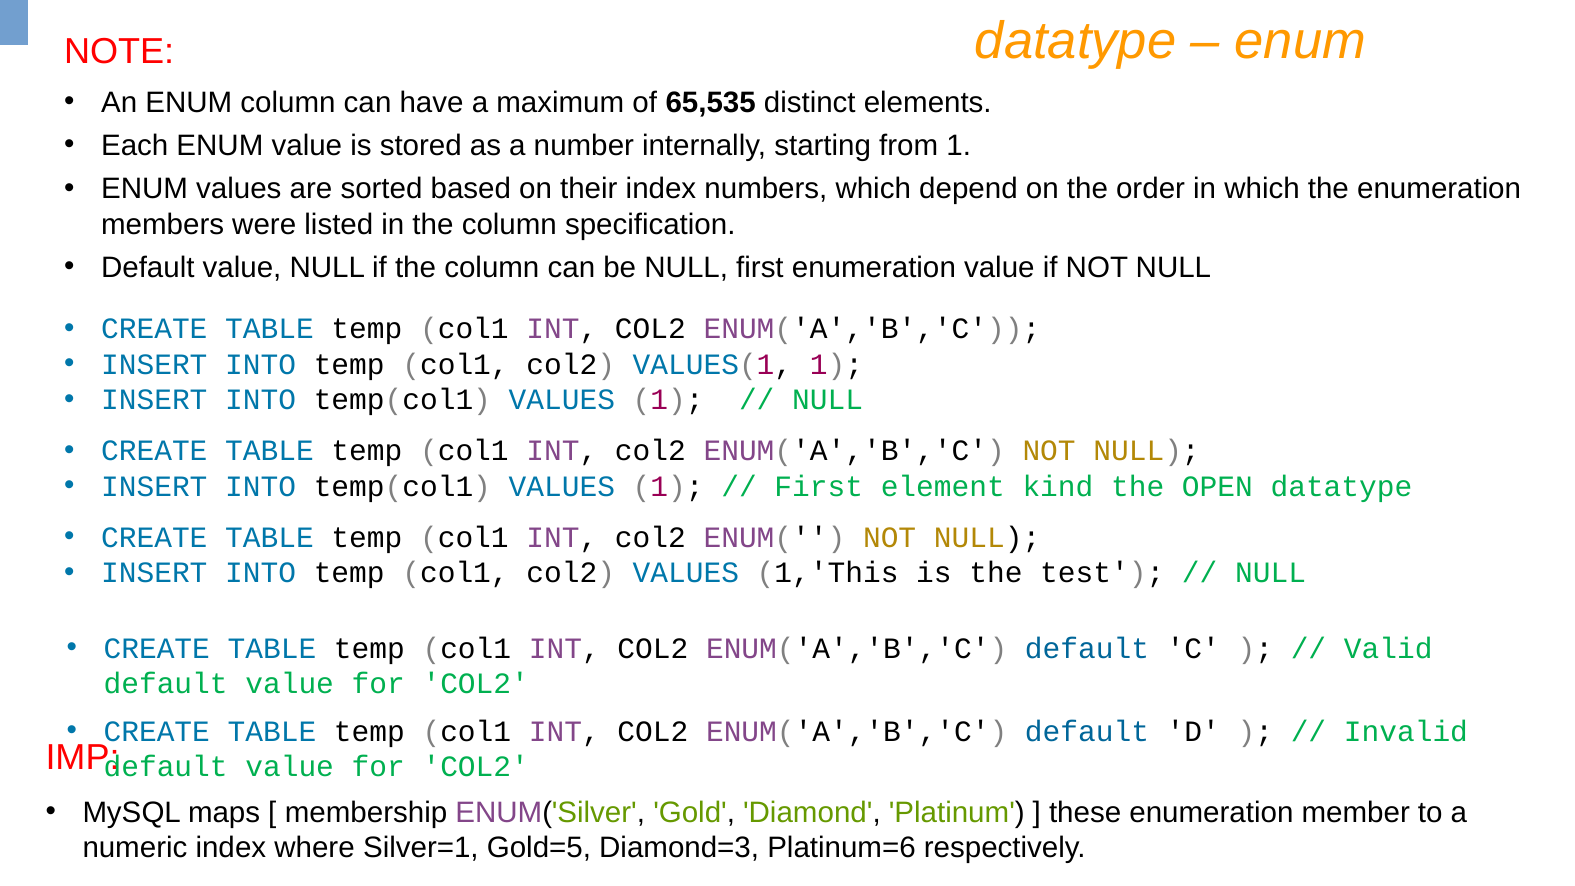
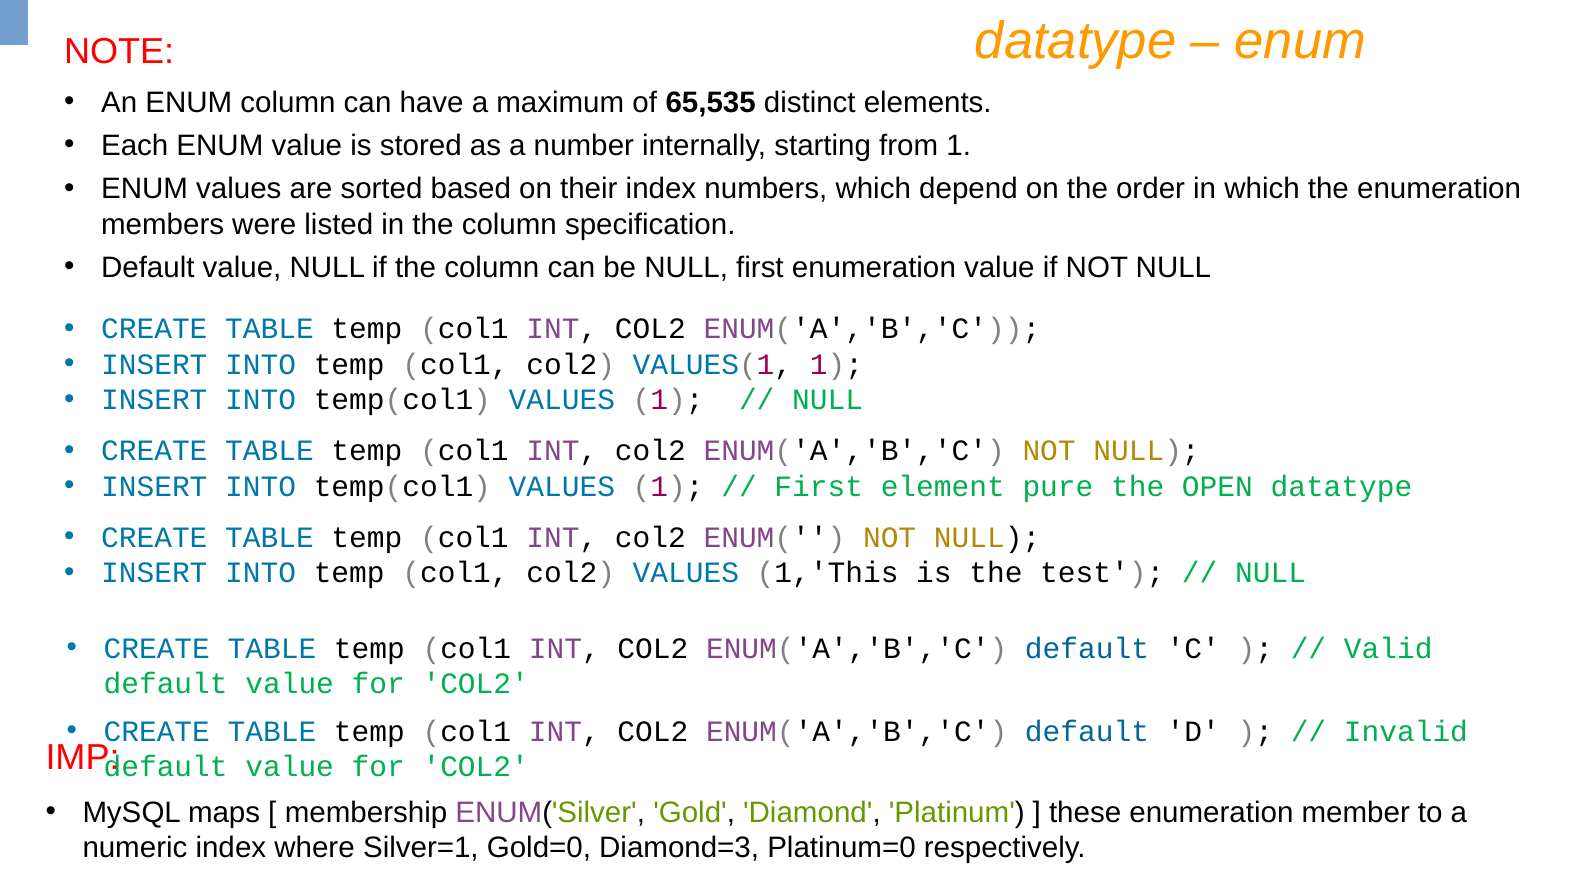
kind: kind -> pure (1058, 486)
Gold=5: Gold=5 -> Gold=0 (539, 848)
Platinum=6: Platinum=6 -> Platinum=0 (842, 848)
